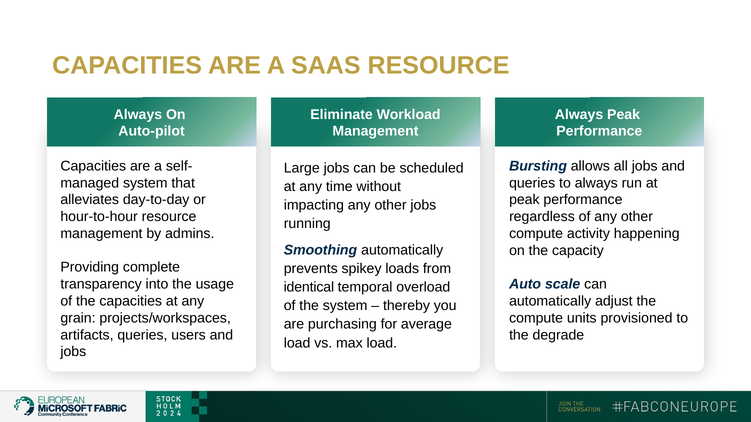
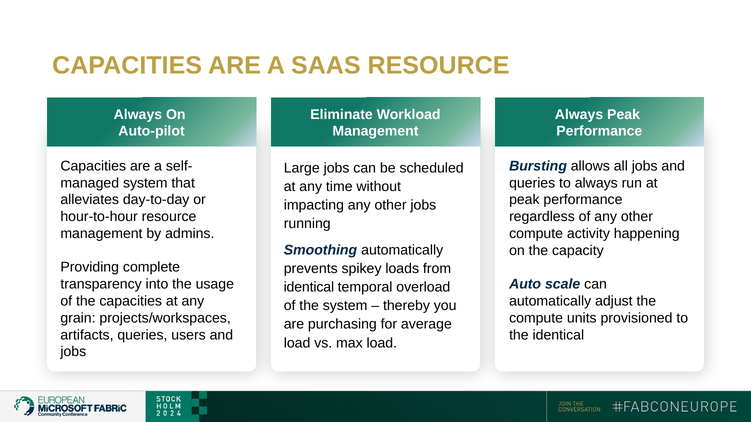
the degrade: degrade -> identical (558, 335)
